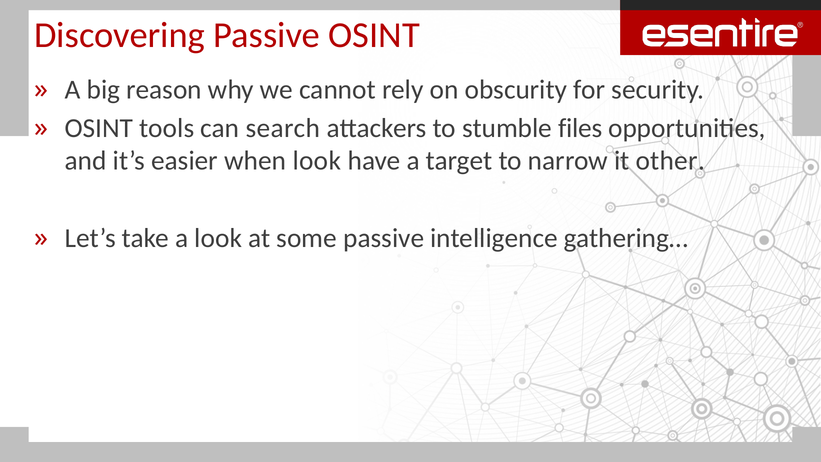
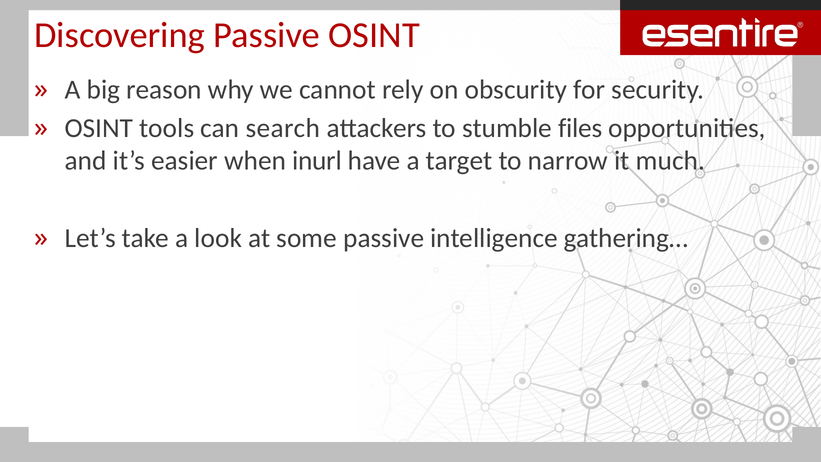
when look: look -> inurl (317, 161)
other: other -> much (670, 161)
